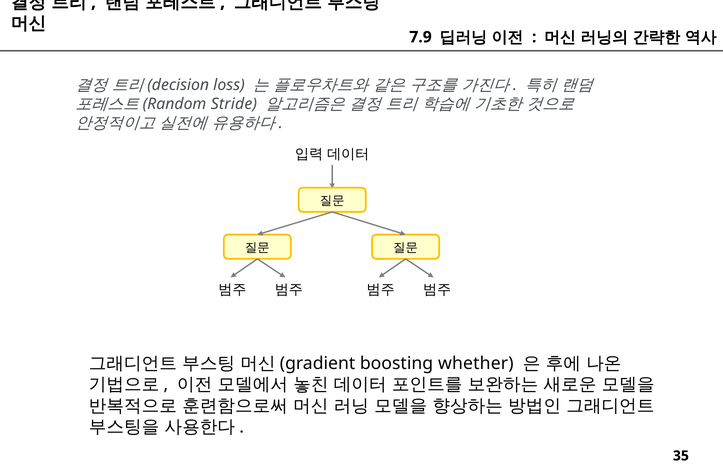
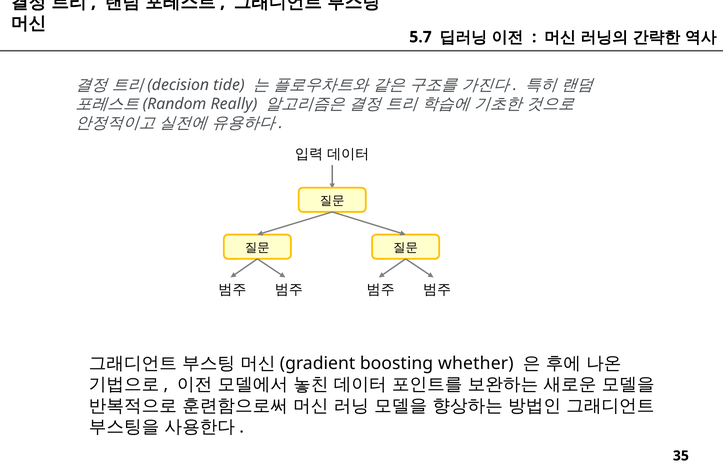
7.9: 7.9 -> 5.7 (421, 37)
loss: loss -> tide (229, 85)
Stride: Stride -> Really (234, 104)
